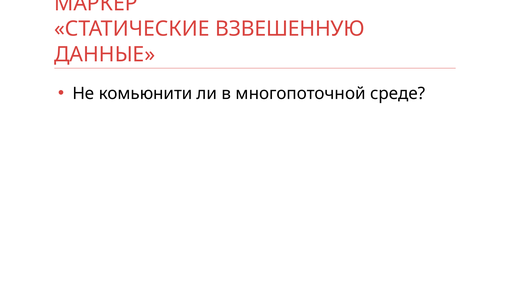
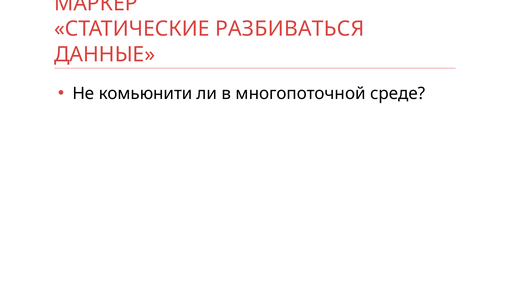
ВЗВЕШЕННУЮ: ВЗВЕШЕННУЮ -> РАЗБИВАТЬСЯ (290, 29)
